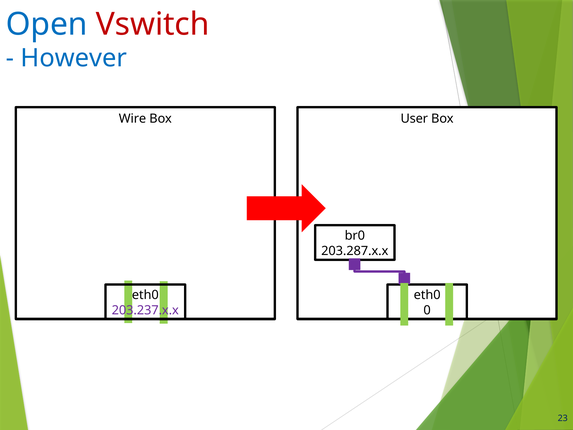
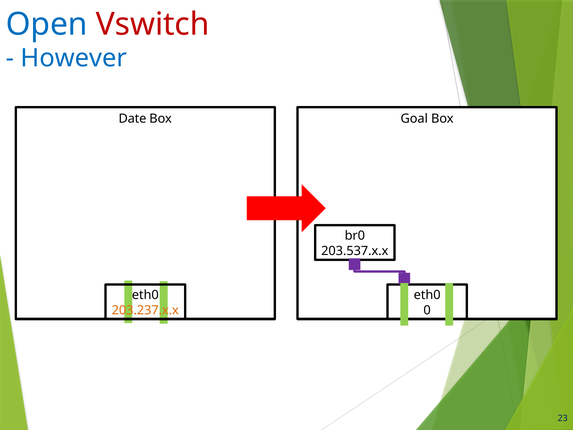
Wire: Wire -> Date (132, 119)
User: User -> Goal (414, 119)
203.287.x.x: 203.287.x.x -> 203.537.x.x (355, 251)
203.237.x.x colour: purple -> orange (145, 310)
